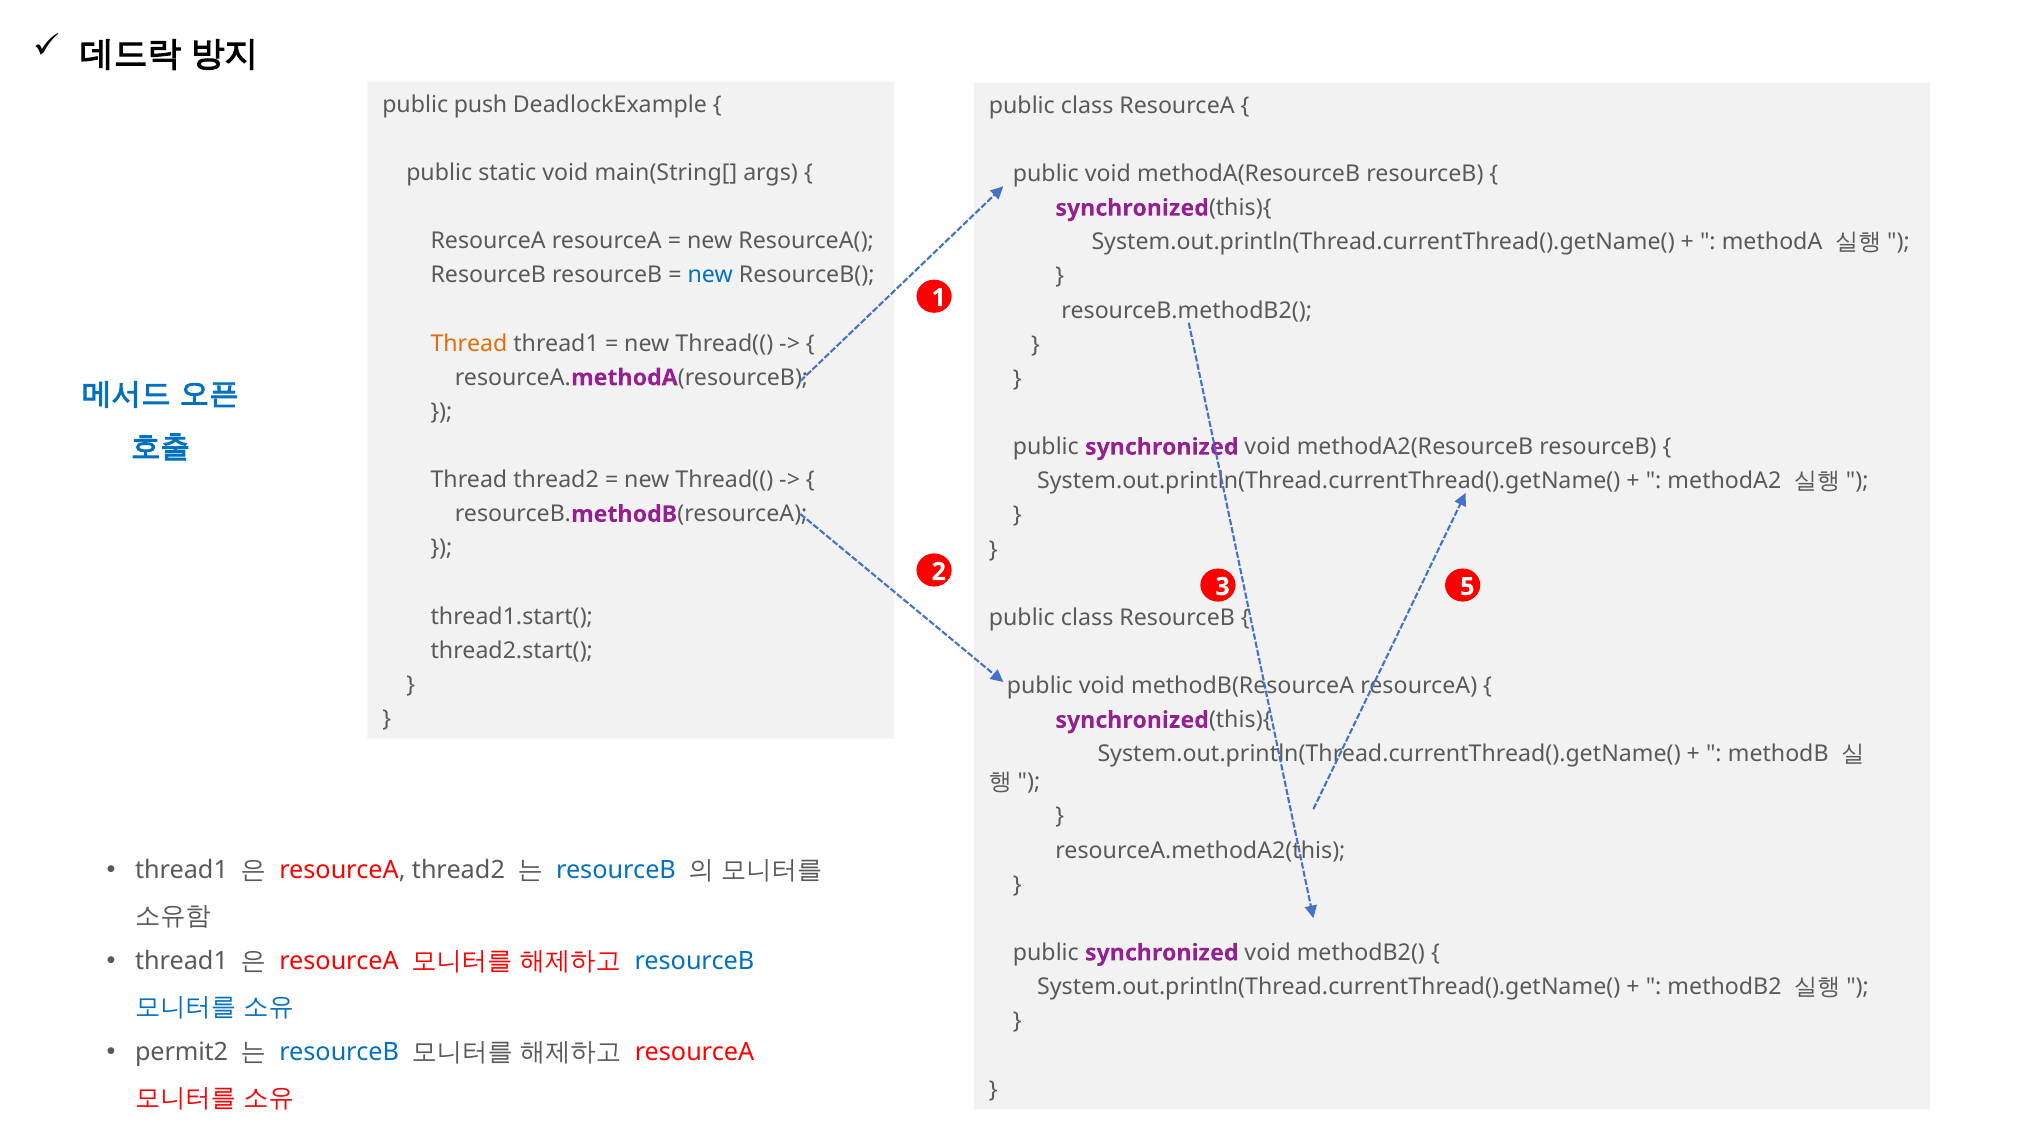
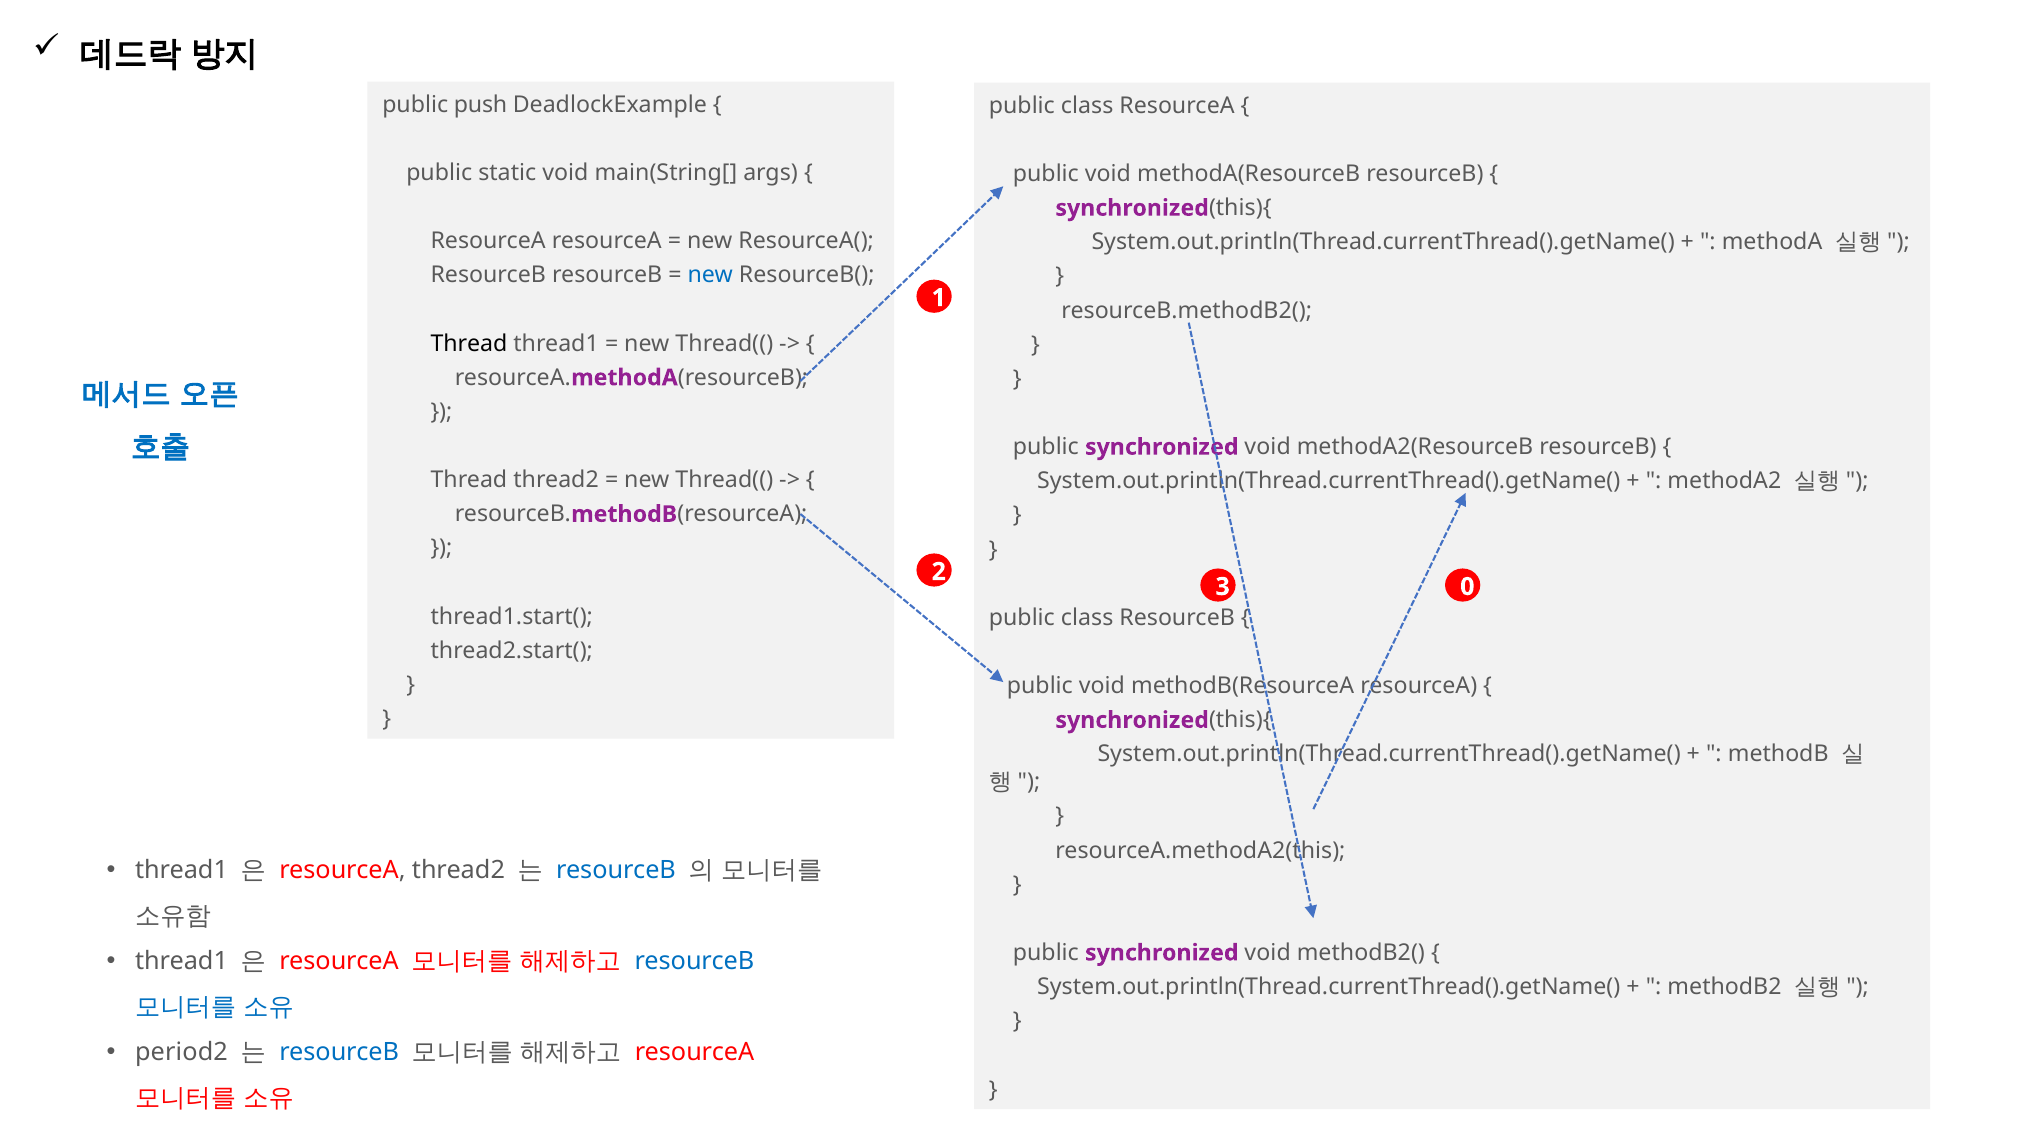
Thread colour: orange -> black (469, 344)
5: 5 -> 0 (1467, 587)
permit2: permit2 -> period2 (181, 1053)
